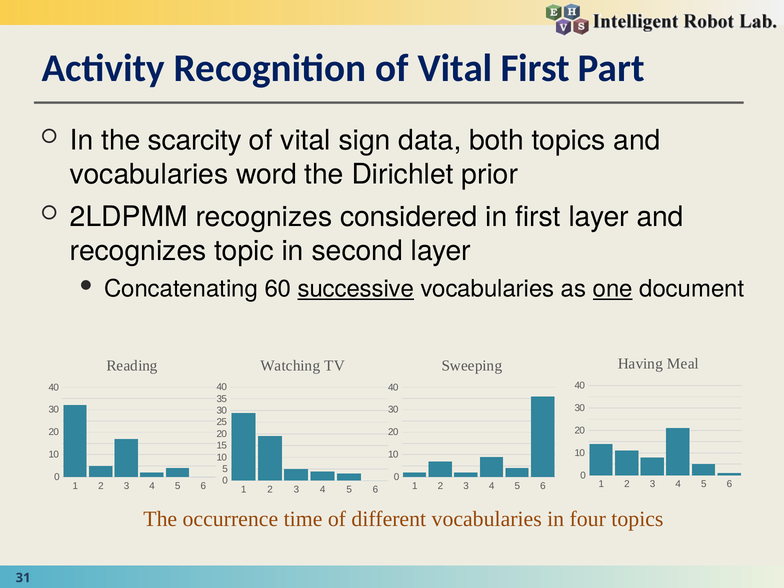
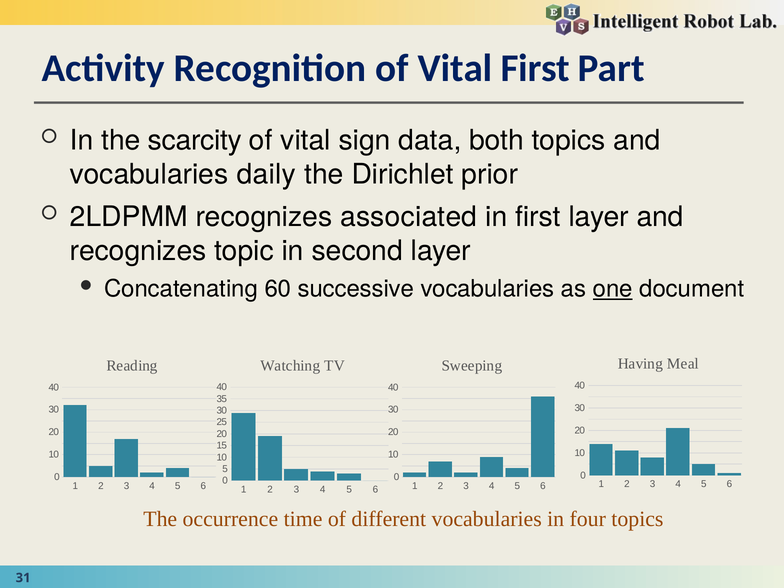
word: word -> daily (266, 174)
considered: considered -> associated (409, 217)
successive underline: present -> none (356, 289)
